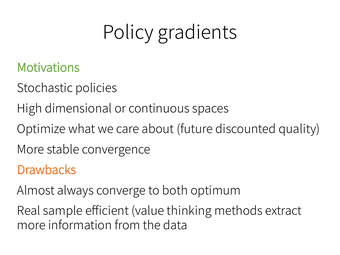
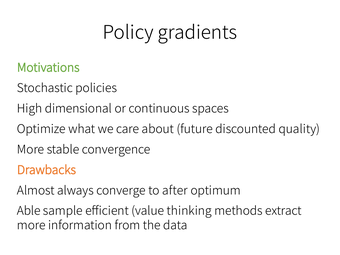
both: both -> after (175, 191)
Real: Real -> Able (29, 211)
